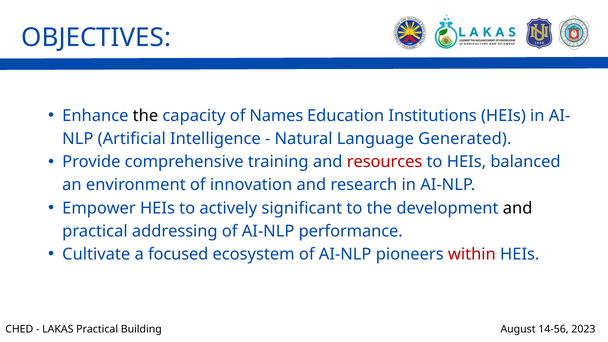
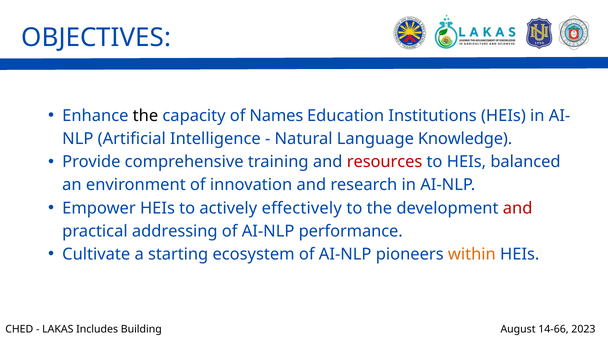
Generated: Generated -> Knowledge (465, 139)
significant: significant -> effectively (302, 208)
and colour: black -> red (518, 208)
focused: focused -> starting (178, 254)
within colour: red -> orange (472, 254)
LAKAS Practical: Practical -> Includes (97, 329)
14-56: 14-56 -> 14-66 (553, 329)
